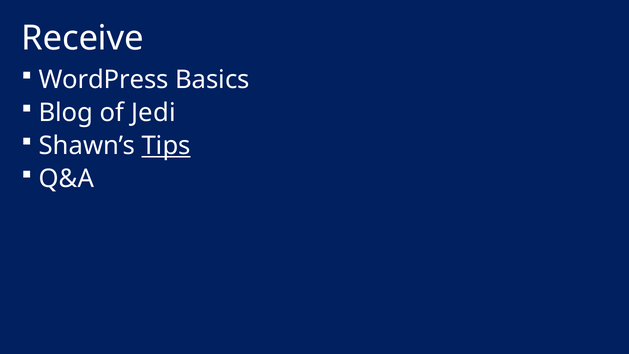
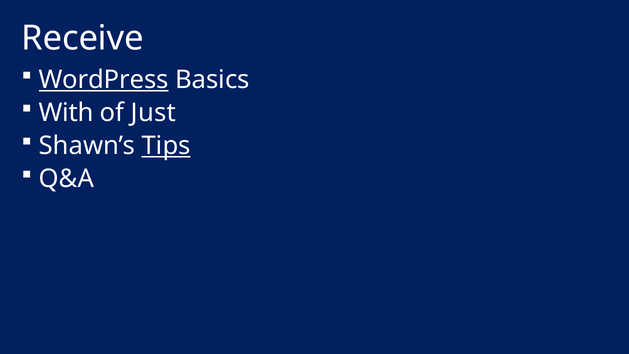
WordPress underline: none -> present (104, 80)
Blog: Blog -> With (66, 113)
Jedi: Jedi -> Just (153, 113)
